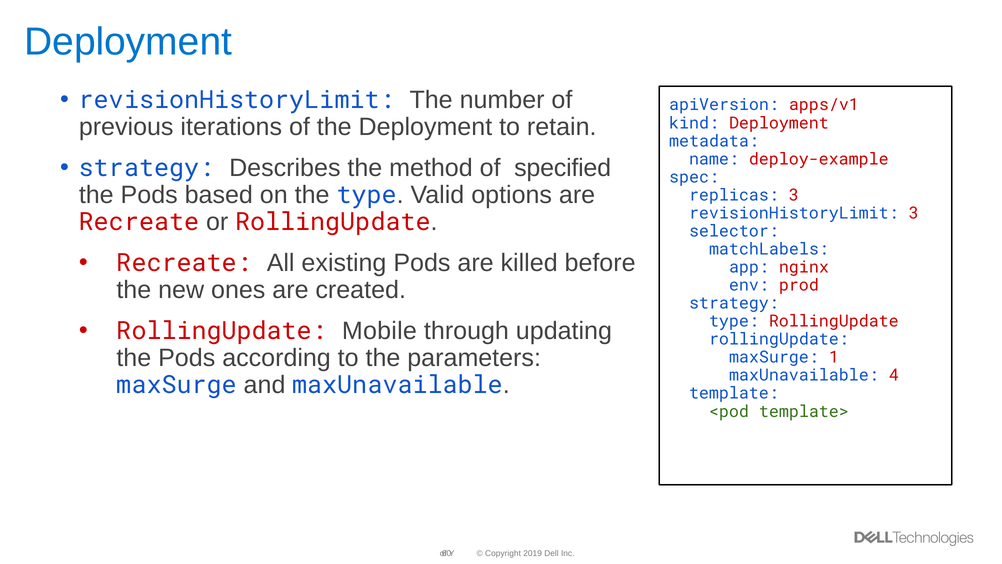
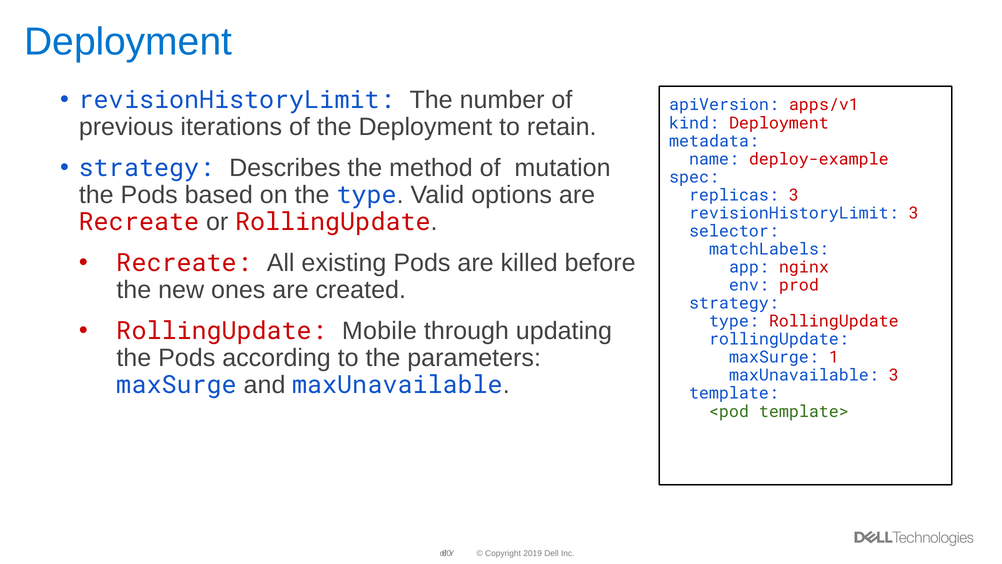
specified: specified -> mutation (563, 168)
maxUnavailable 4: 4 -> 3 (894, 375)
